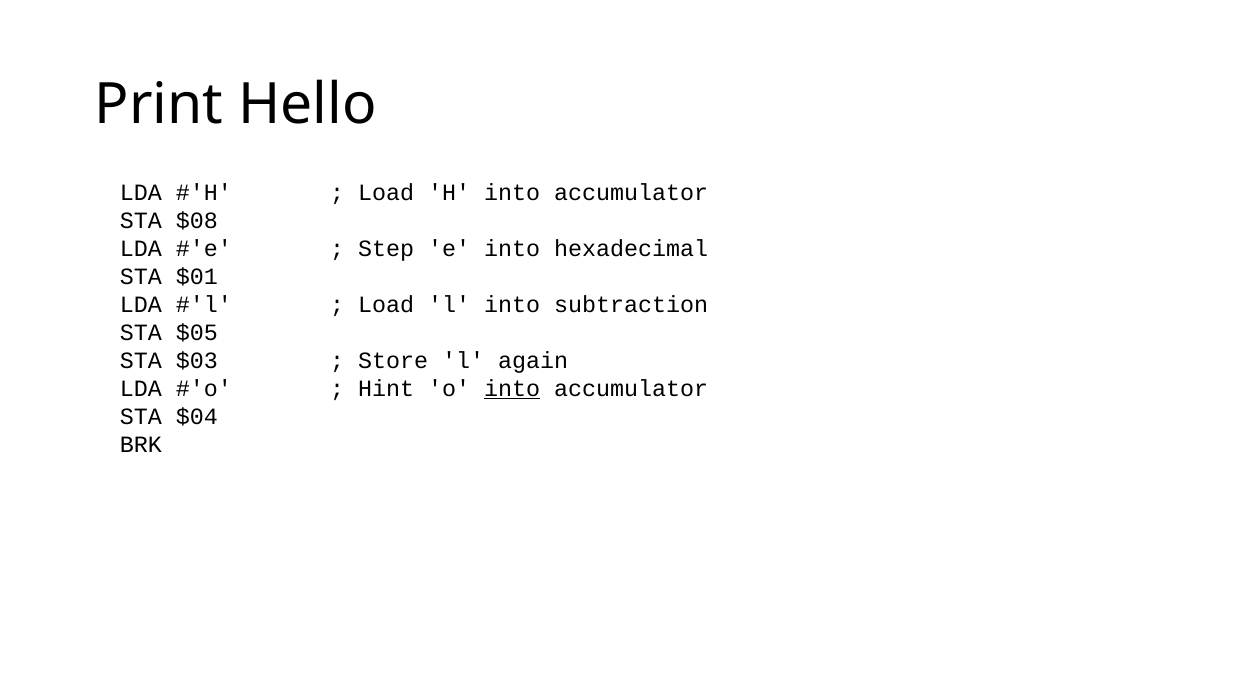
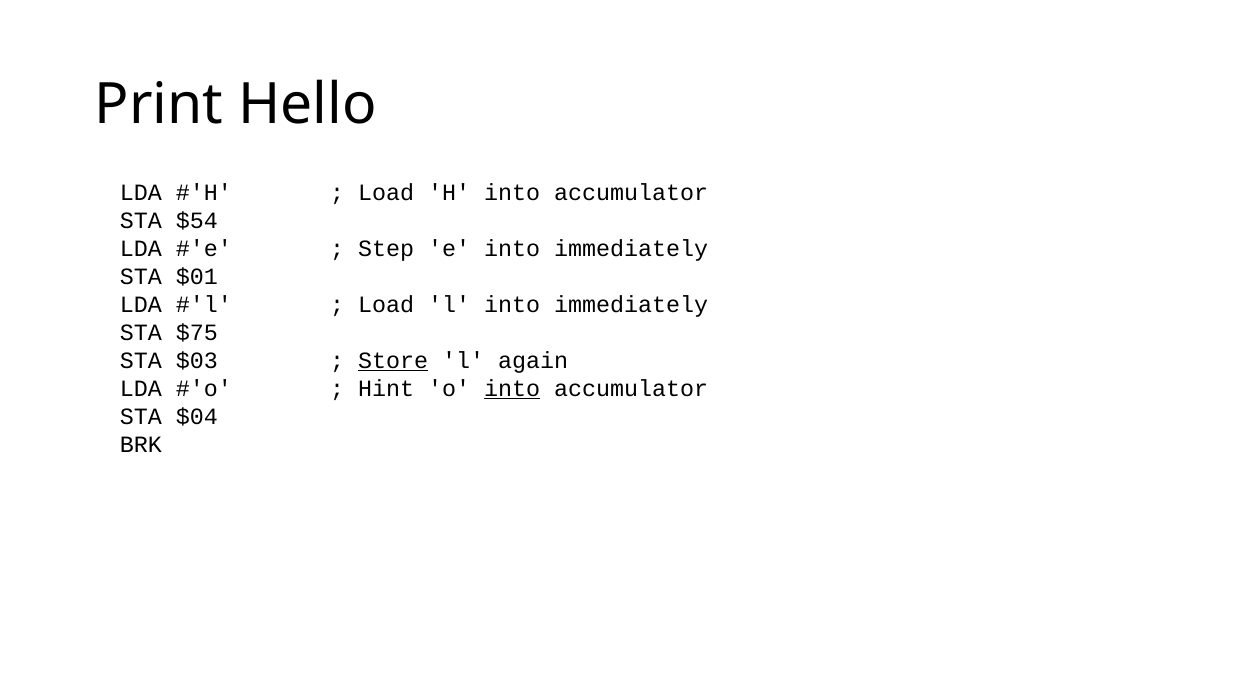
$08: $08 -> $54 (197, 221)
e into hexadecimal: hexadecimal -> immediately (631, 249)
l into subtraction: subtraction -> immediately (631, 305)
$05: $05 -> $75 (197, 333)
Store underline: none -> present (393, 361)
